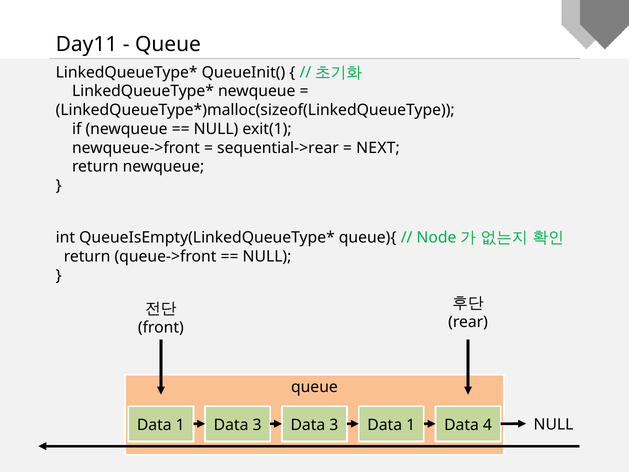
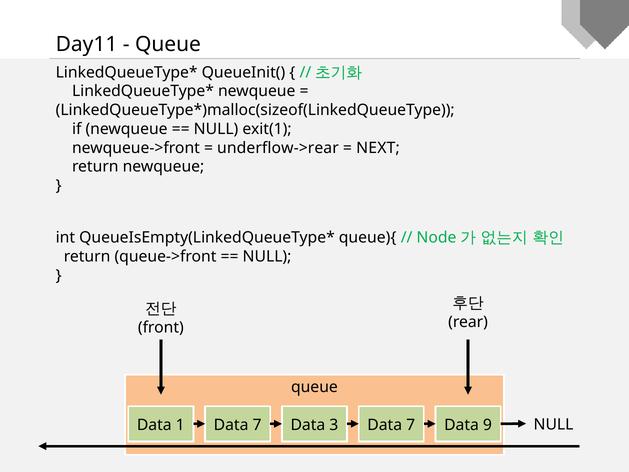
sequential->rear: sequential->rear -> underflow->rear (278, 148)
3: 3 -> 7 (257, 425)
1: 1 -> 7 (411, 425)
4: 4 -> 9 (487, 425)
